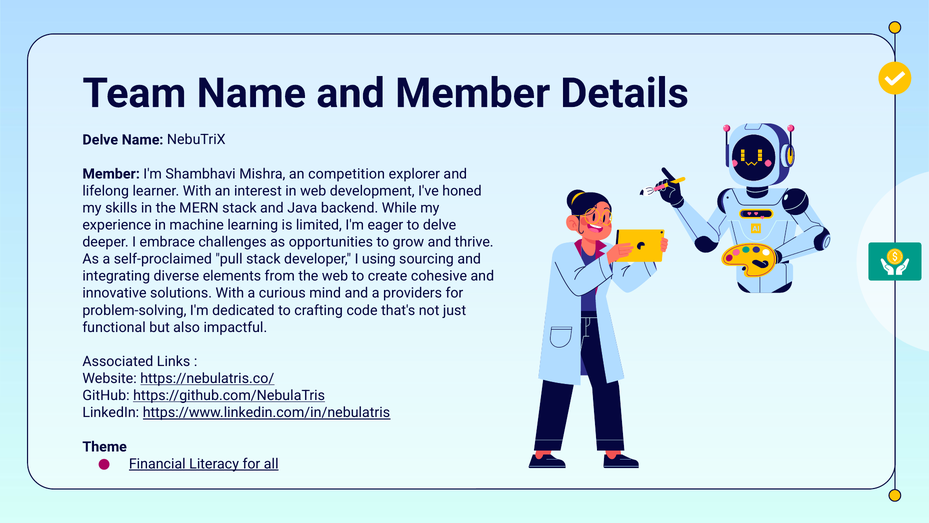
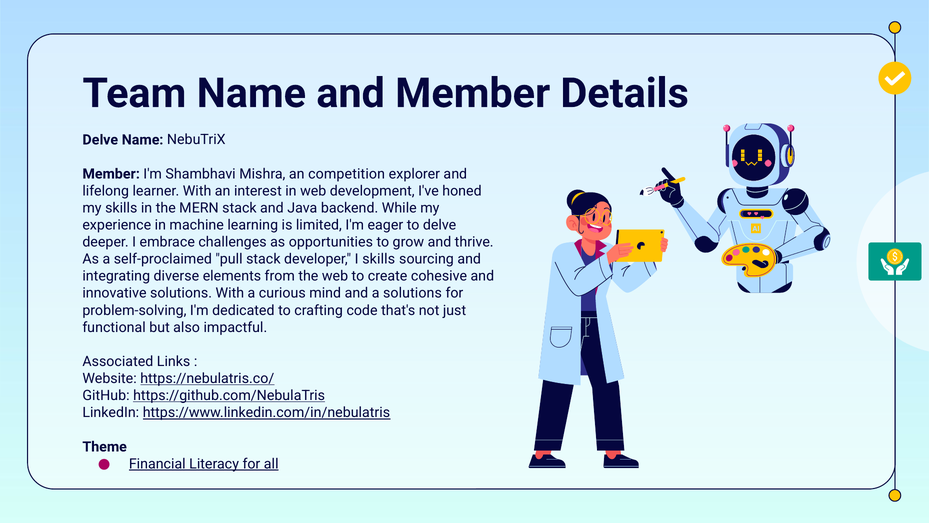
I using: using -> skills (379, 259)
a providers: providers -> solutions (412, 293)
